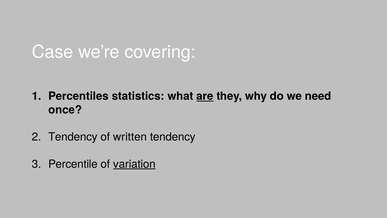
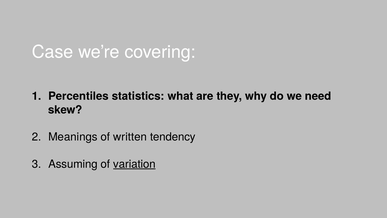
are underline: present -> none (205, 96)
once: once -> skew (65, 110)
Tendency: Tendency -> Meanings (73, 137)
Percentile: Percentile -> Assuming (73, 164)
